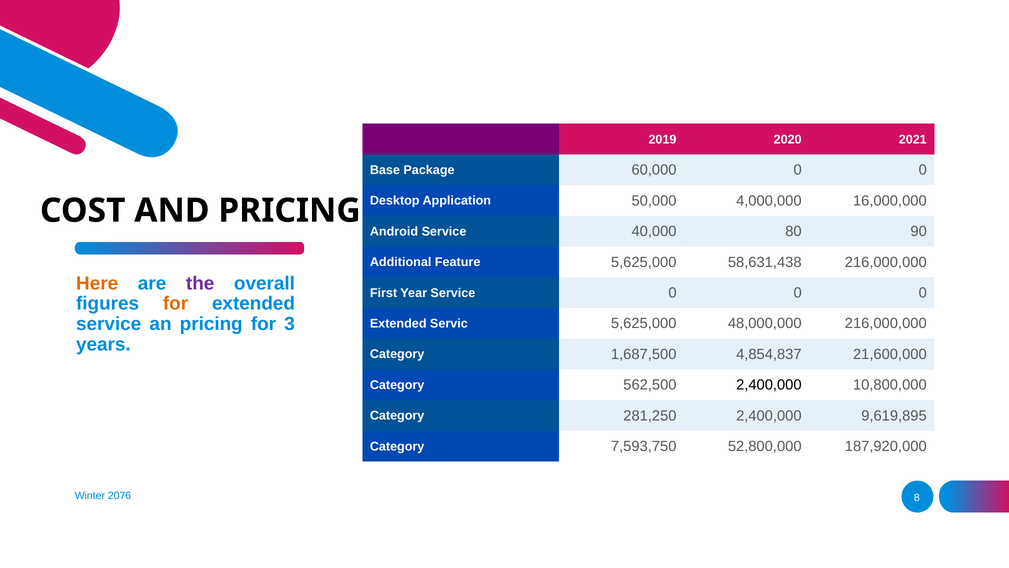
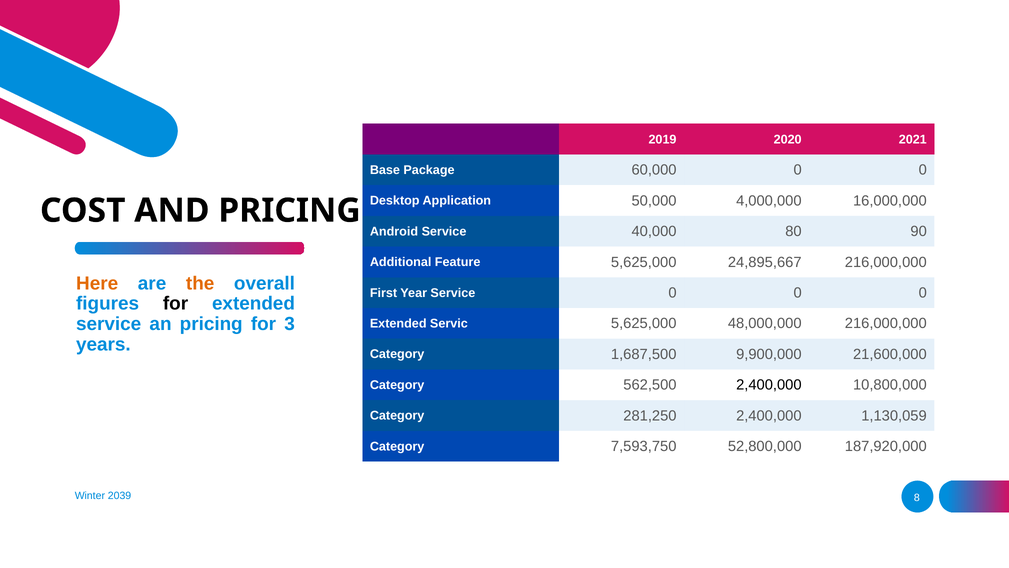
58,631,438: 58,631,438 -> 24,895,667 (765, 262)
the colour: purple -> orange (200, 283)
for colour: orange -> black (176, 303)
4,854,837: 4,854,837 -> 9,900,000 (769, 354)
9,619,895: 9,619,895 -> 1,130,059 (894, 415)
2076: 2076 -> 2039 (120, 496)
